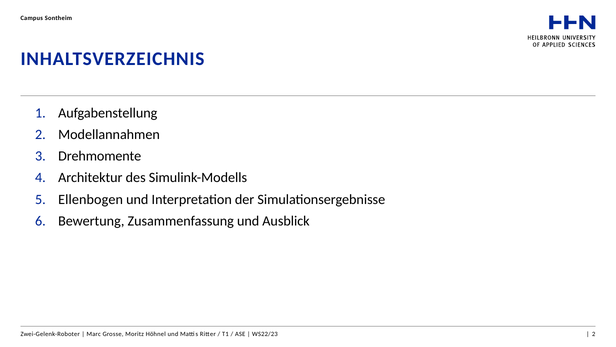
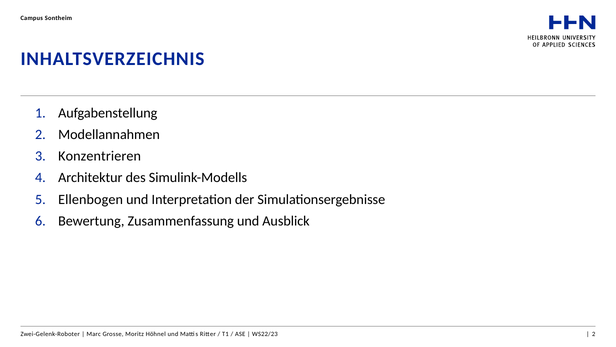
Drehmomente: Drehmomente -> Konzentrieren (100, 156)
